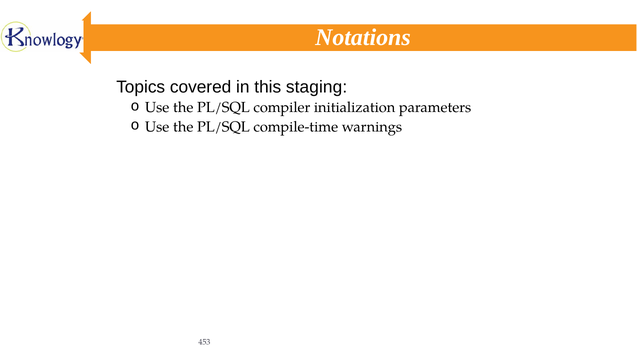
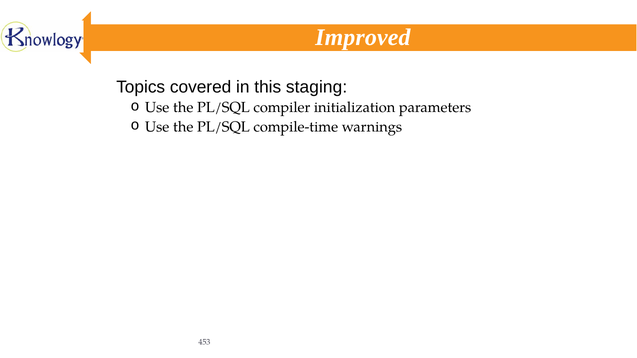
Notations: Notations -> Improved (363, 38)
